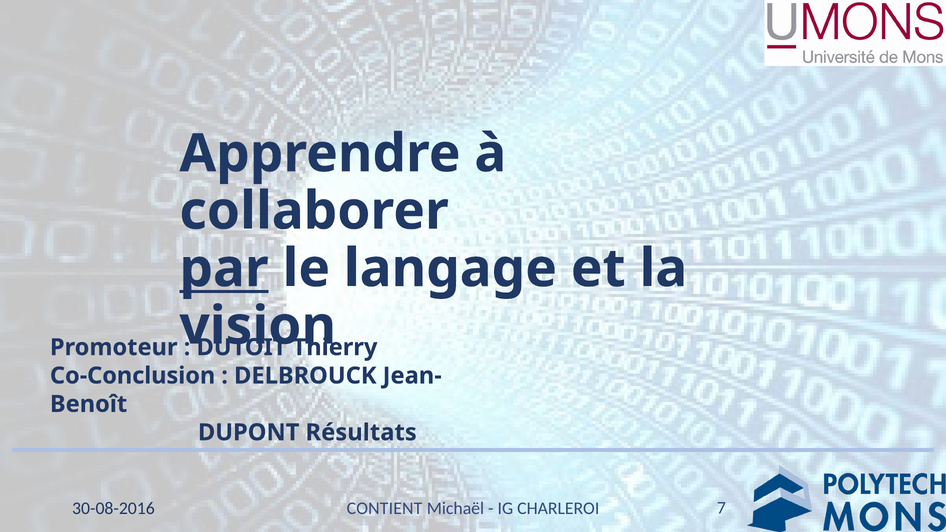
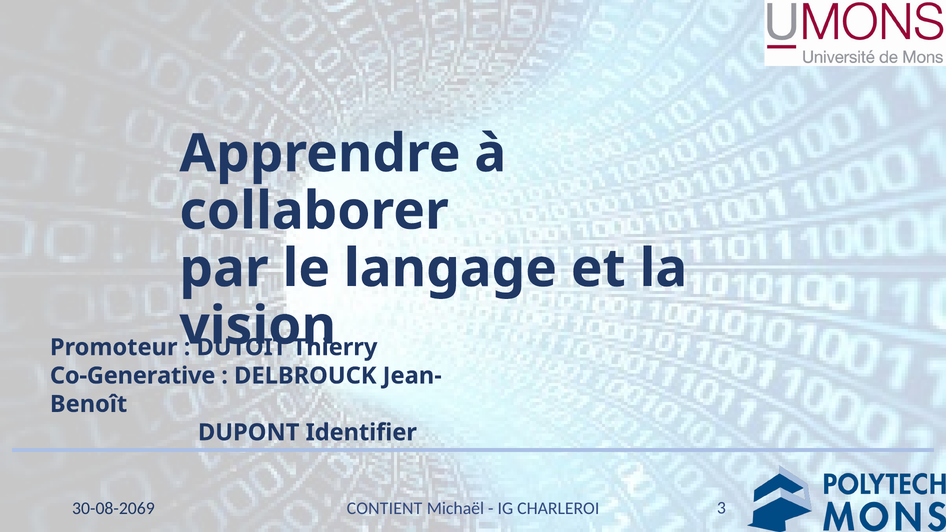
par underline: present -> none (224, 269)
Co-Conclusion: Co-Conclusion -> Co-Generative (133, 376)
Résultats: Résultats -> Identifier (361, 433)
7: 7 -> 3 (721, 508)
30-08-2016: 30-08-2016 -> 30-08-2069 (113, 509)
